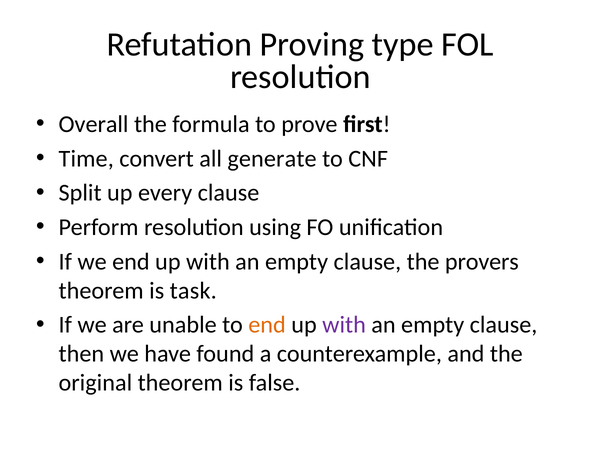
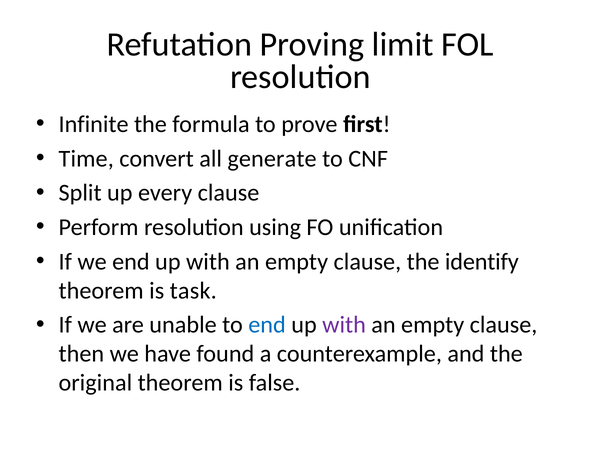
type: type -> limit (403, 44)
Overall: Overall -> Infinite (94, 124)
provers: provers -> identify (482, 262)
end colour: orange -> blue (267, 325)
